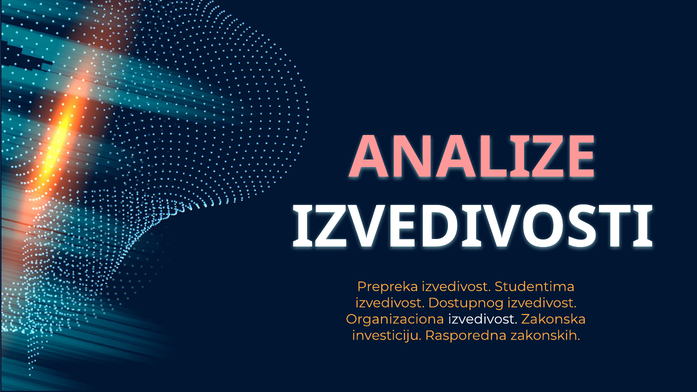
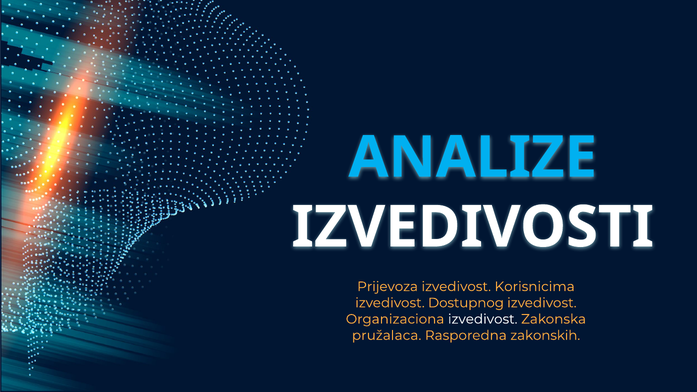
ANALIZE colour: pink -> light blue (473, 158)
Prepreka: Prepreka -> Prijevoza (388, 287)
Studentima: Studentima -> Korisnicima (535, 287)
investiciju: investiciju -> pružalaca (387, 335)
